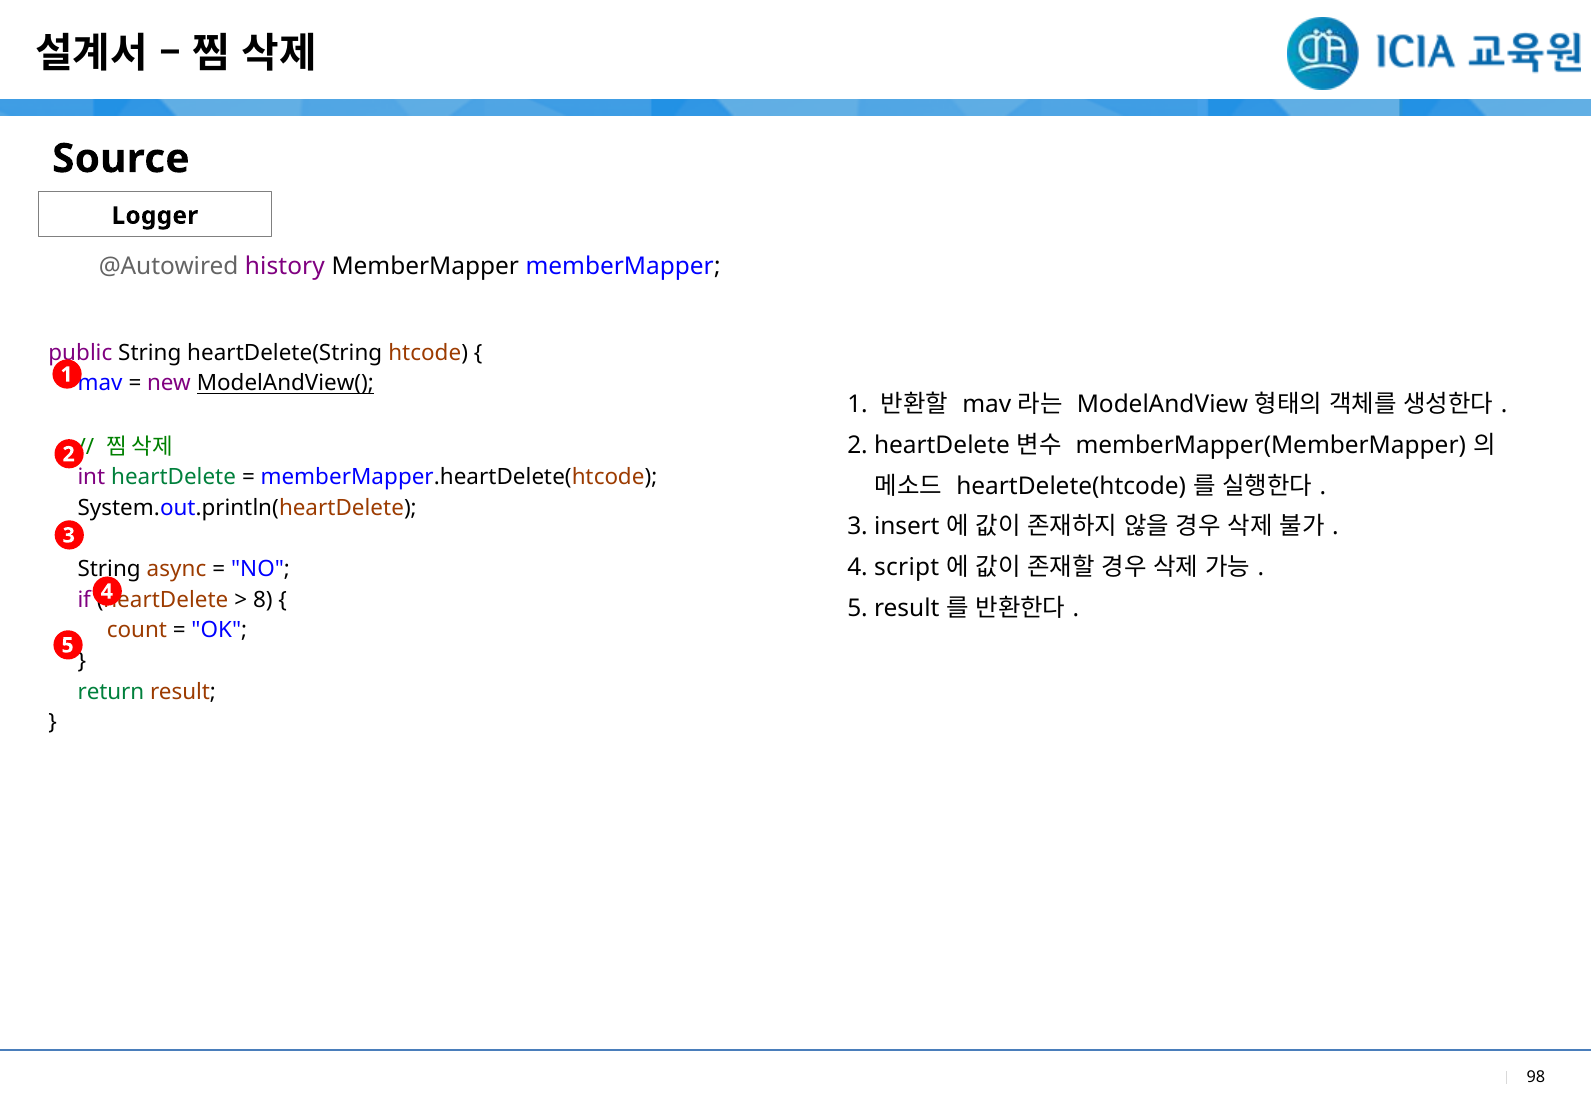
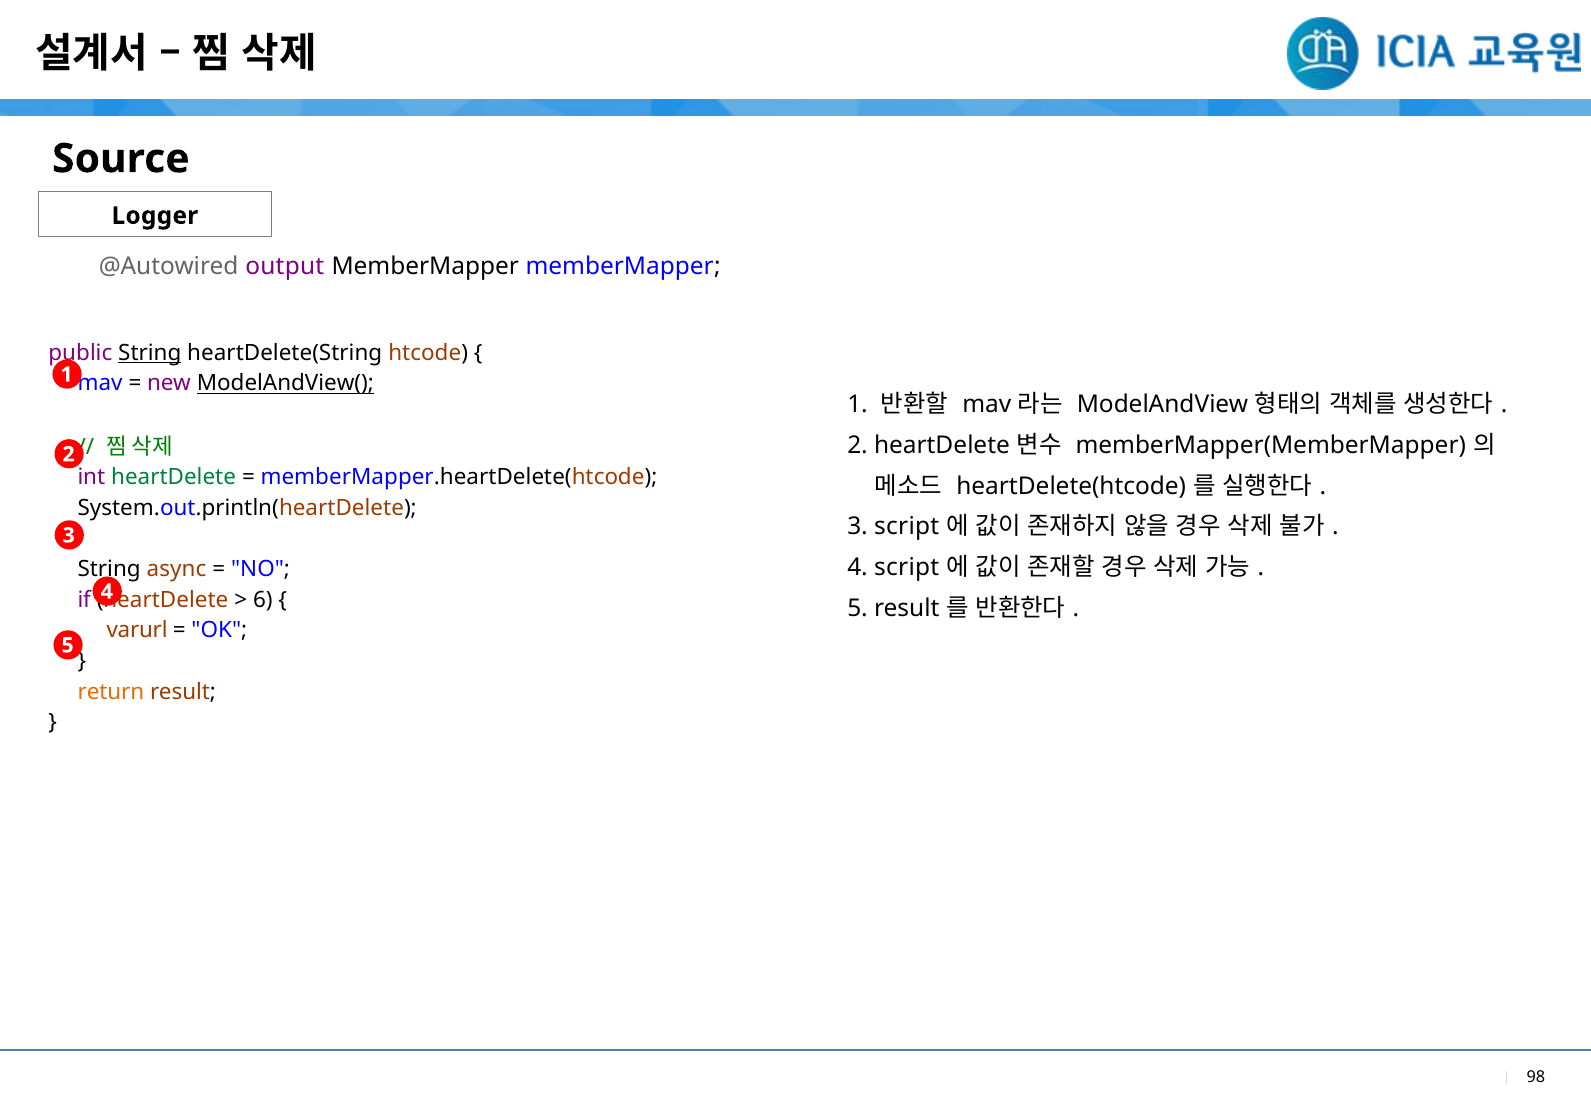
history: history -> output (285, 266)
String underline: none -> present (150, 353)
3 insert: insert -> script (907, 527)
8: 8 -> 6 (263, 600)
count: count -> varurl (137, 630)
return colour: green -> orange (111, 691)
